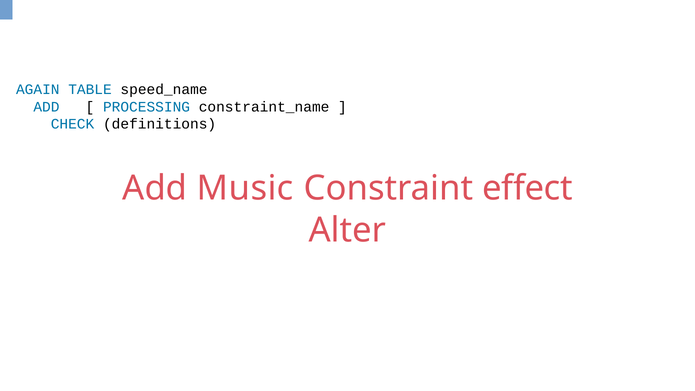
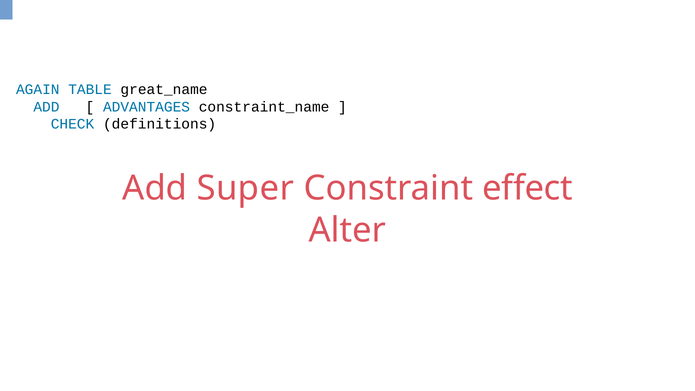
speed_name: speed_name -> great_name (164, 89)
PROCESSING: PROCESSING -> ADVANTAGES (147, 107)
Music: Music -> Super (245, 188)
